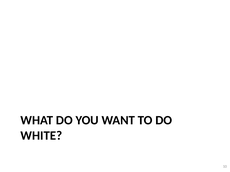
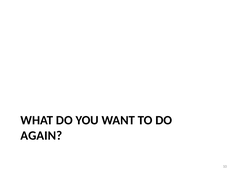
WHITE: WHITE -> AGAIN (41, 136)
